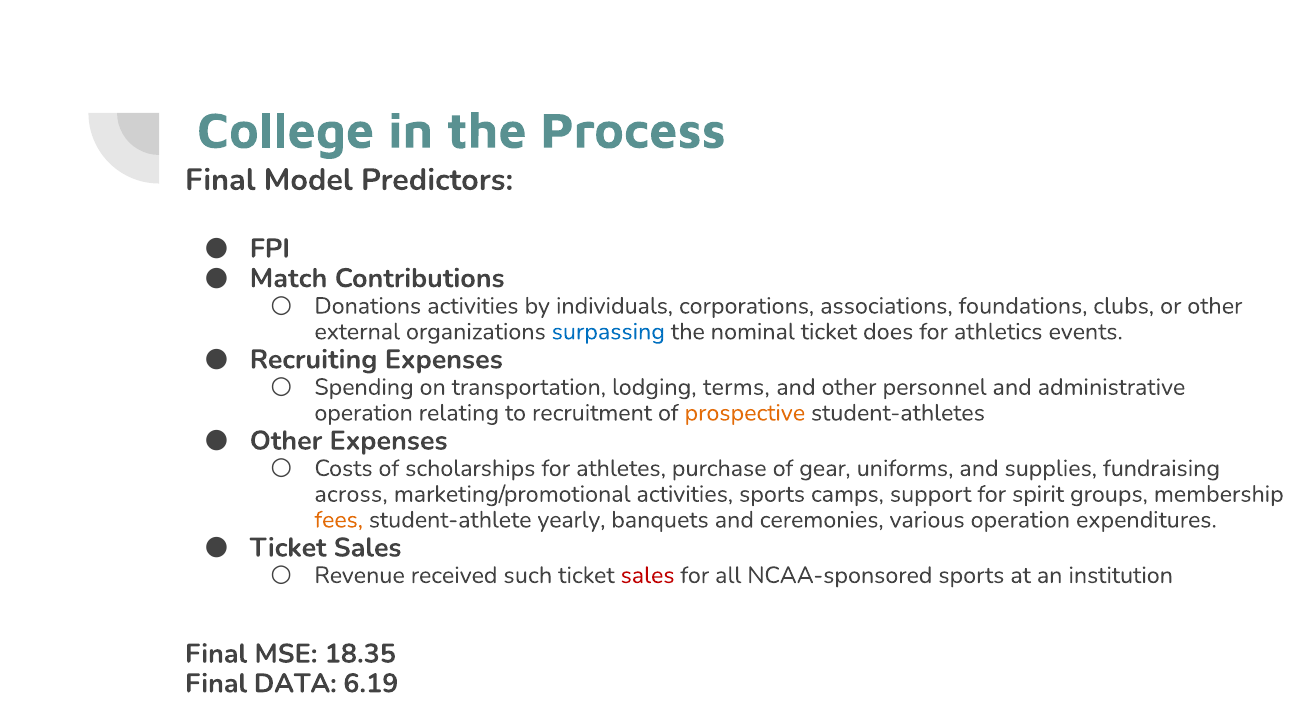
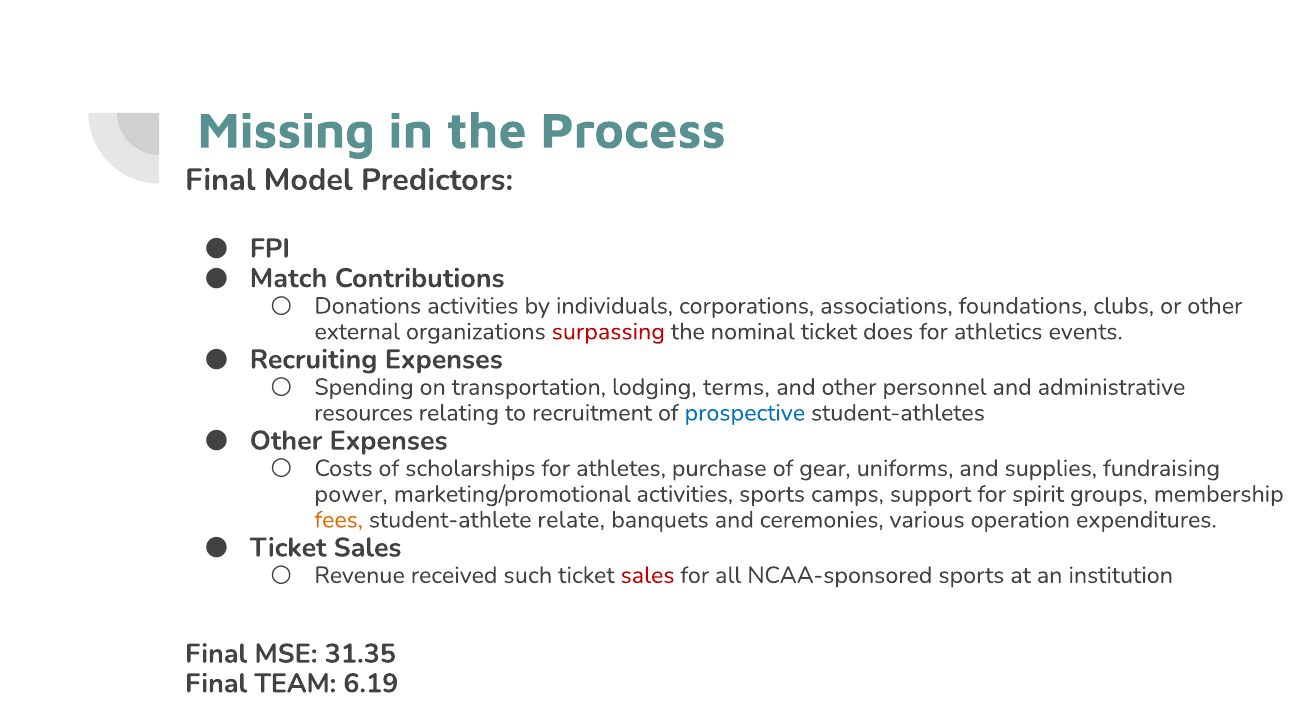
College: College -> Missing (286, 131)
surpassing colour: blue -> red (608, 332)
operation: operation -> resources (364, 413)
prospective colour: orange -> blue (745, 413)
across: across -> power (351, 494)
yearly: yearly -> relate (571, 520)
18.35: 18.35 -> 31.35 (360, 654)
DATA: DATA -> TEAM (295, 684)
